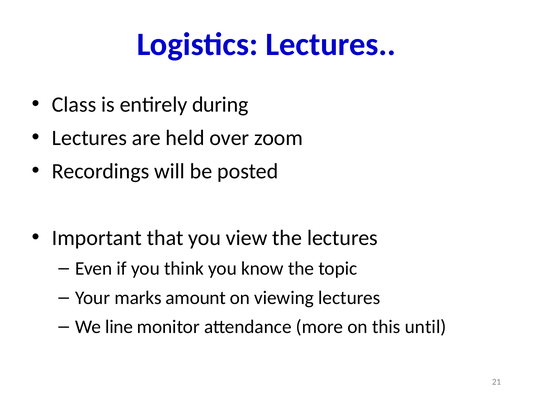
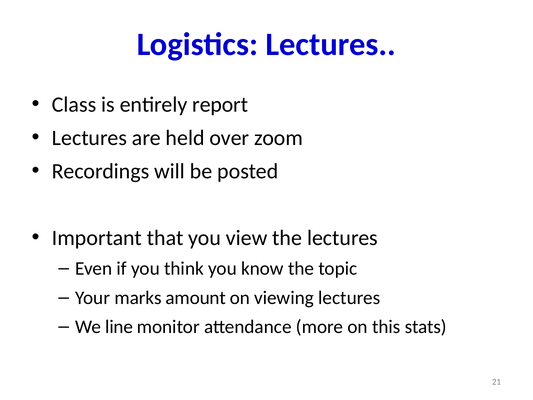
during: during -> report (220, 104)
until: until -> stats (426, 327)
